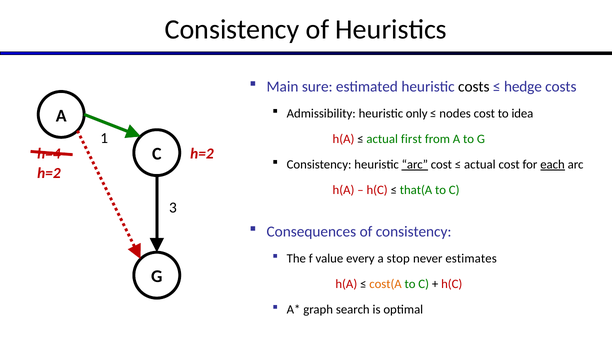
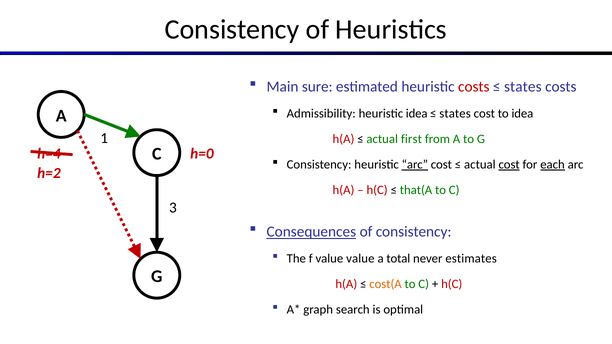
costs colour: black -> red (474, 87)
hedge: hedge -> states (523, 87)
heuristic only: only -> idea (417, 114)
nodes: nodes -> states (455, 114)
h=2: h=2 -> h=0 (202, 154)
cost underline: none -> present (509, 165)
Consequences underline: none -> present (311, 232)
value every: every -> value (360, 259)
stop: stop -> total (398, 259)
